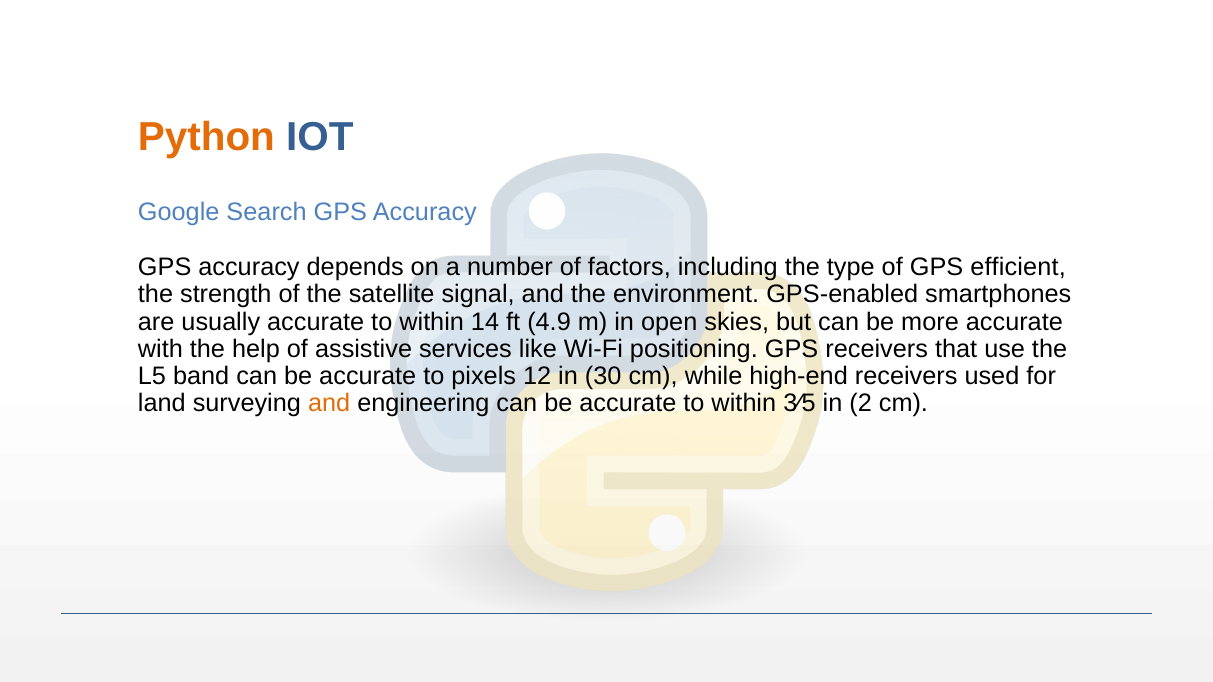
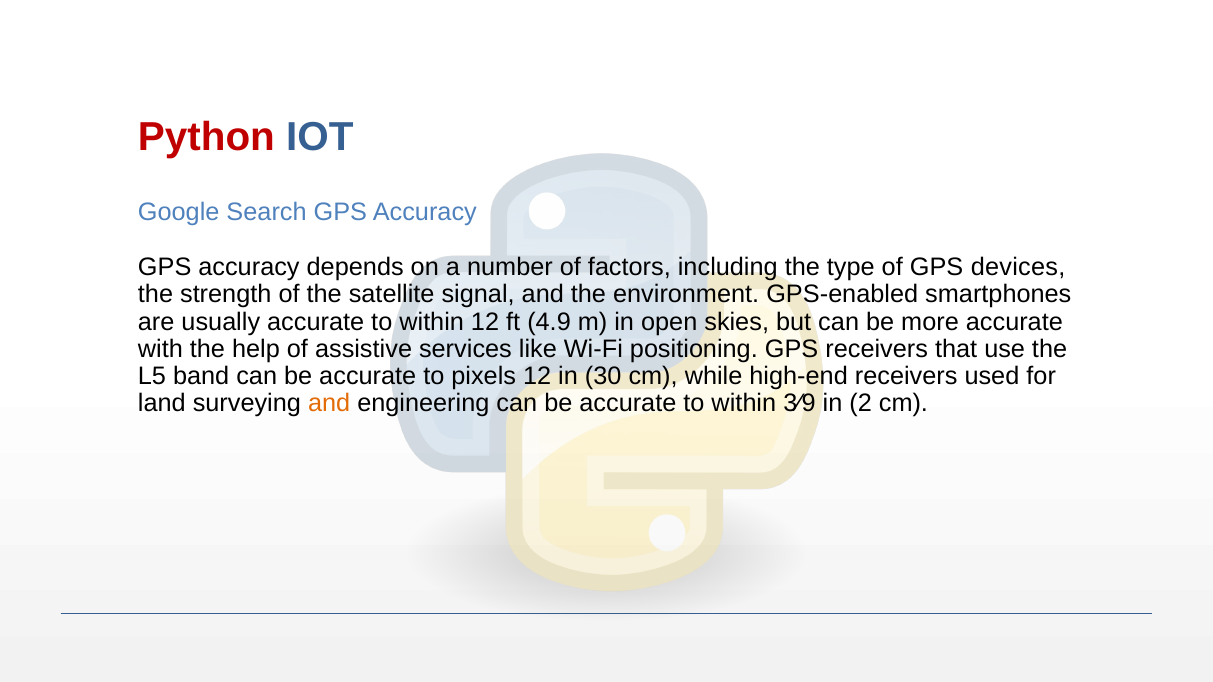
Python colour: orange -> red (206, 137)
efficient: efficient -> devices (1018, 267)
within 14: 14 -> 12 (485, 322)
3⁄5: 3⁄5 -> 3⁄9 (799, 404)
